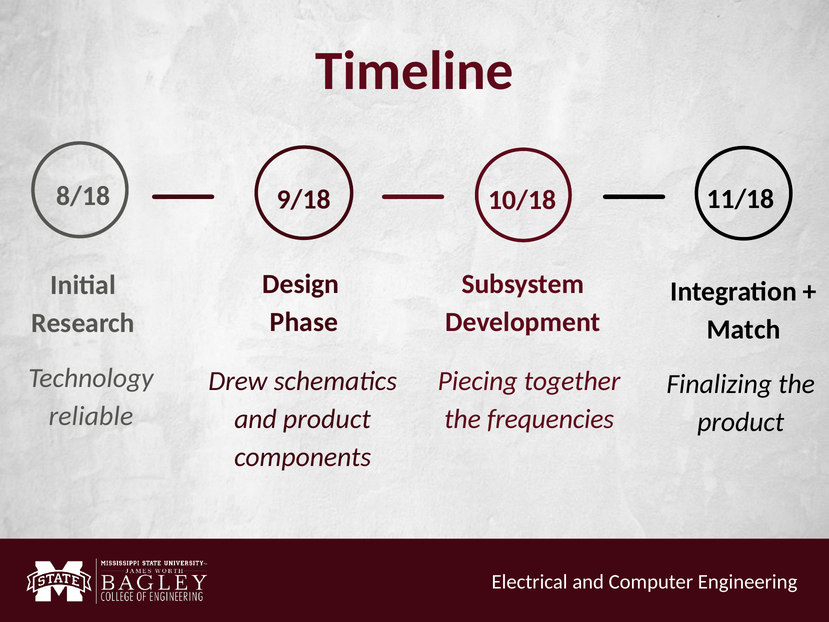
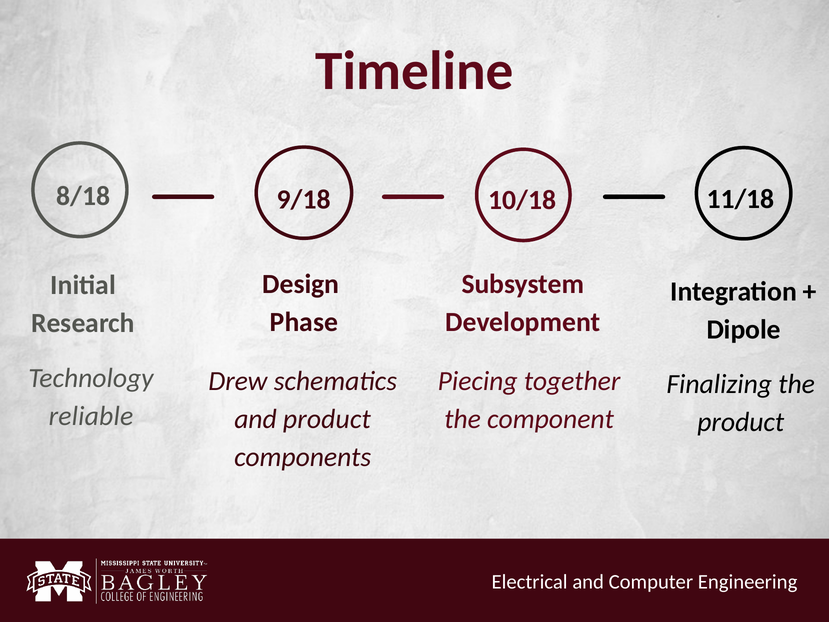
Match: Match -> Dipole (744, 329)
frequencies: frequencies -> component (550, 419)
